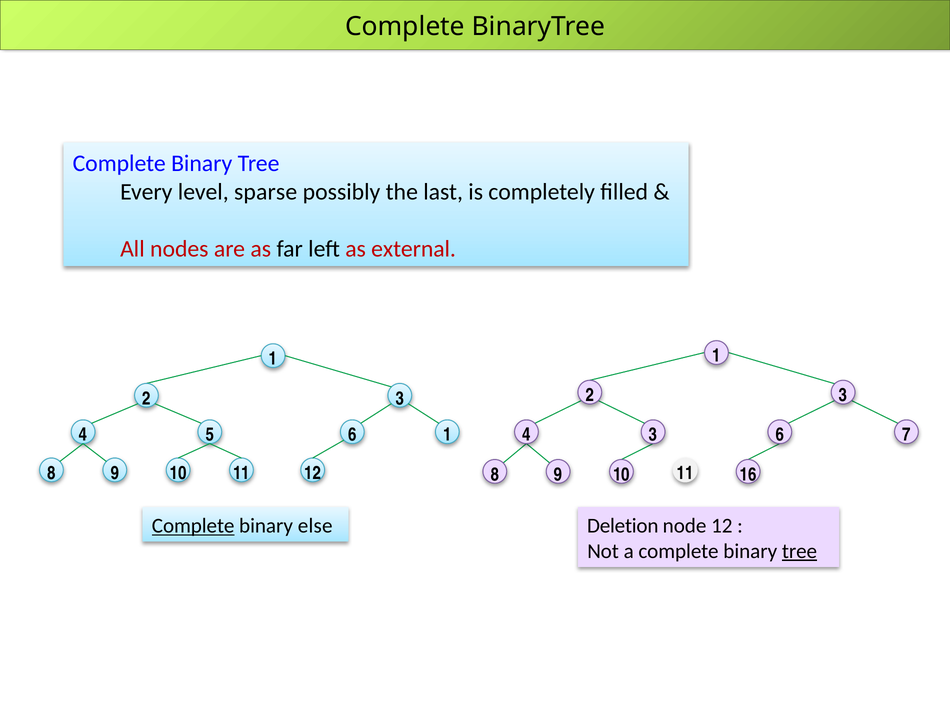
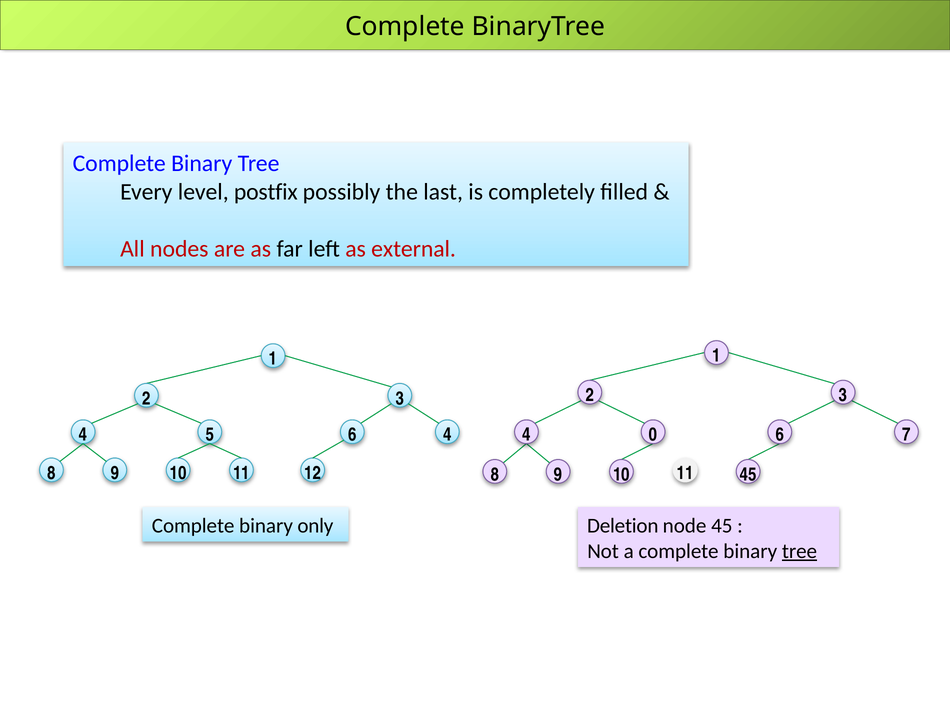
sparse: sparse -> postfix (266, 192)
6 1: 1 -> 4 (447, 435)
4 3: 3 -> 0 (653, 435)
10 16: 16 -> 45 (748, 474)
Complete underline: present -> none (193, 525)
else: else -> only (315, 525)
node 12: 12 -> 45 (722, 525)
